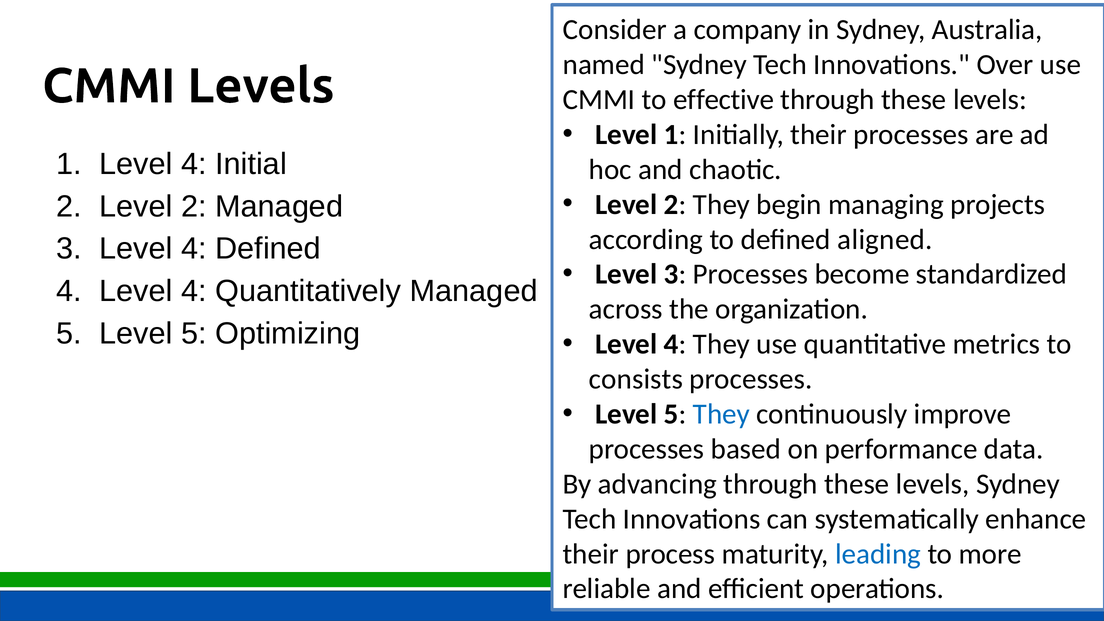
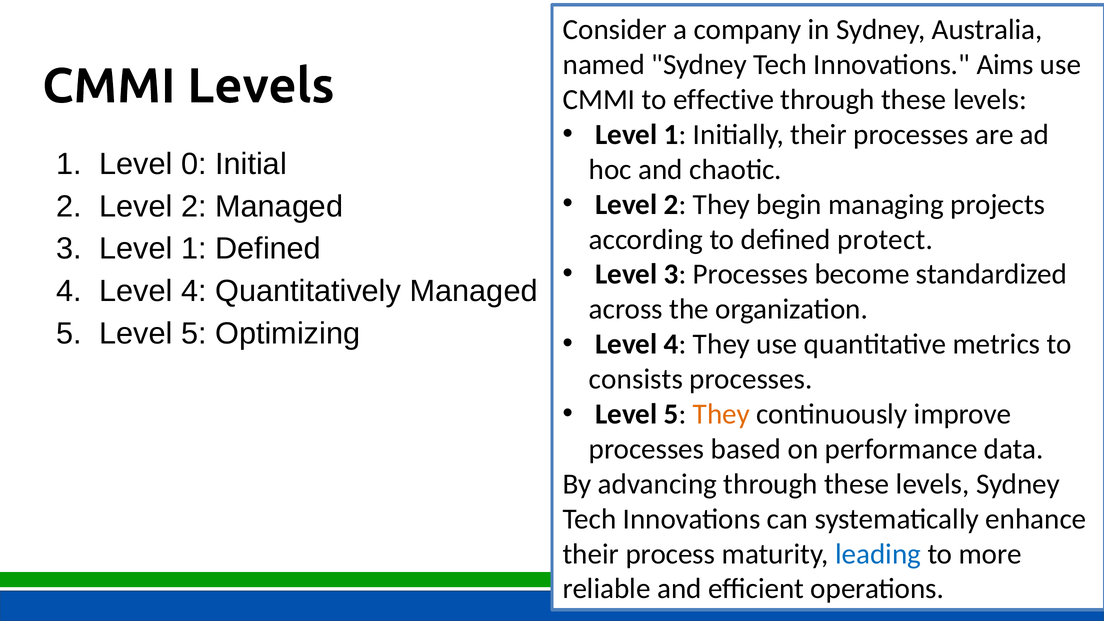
Over: Over -> Aims (1005, 65)
1 Level 4: 4 -> 0 (194, 164)
aligned: aligned -> protect (885, 239)
3 Level 4: 4 -> 1 (194, 249)
They colour: blue -> orange (721, 414)
